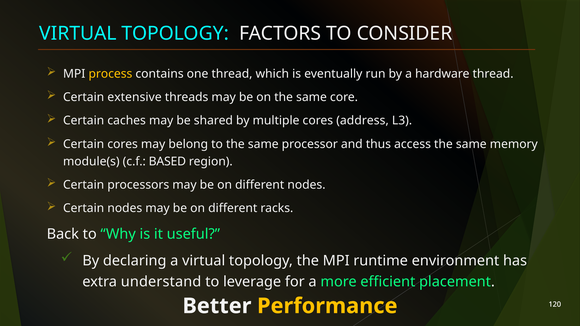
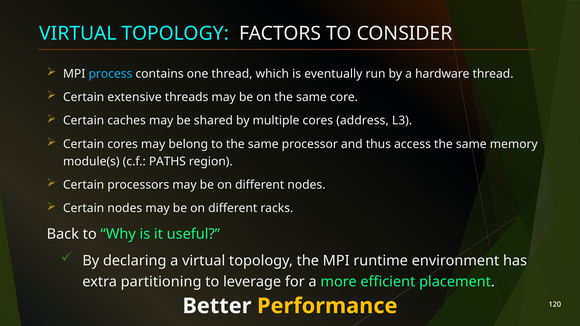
process colour: yellow -> light blue (110, 74)
BASED: BASED -> PATHS (167, 162)
understand: understand -> partitioning (161, 282)
